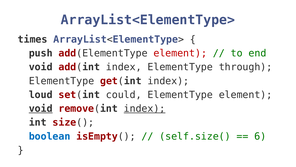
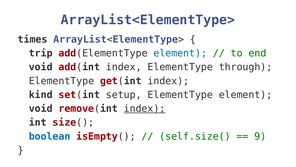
push: push -> trip (41, 53)
element colour: red -> blue (180, 53)
loud: loud -> kind (41, 95)
could: could -> setup (124, 95)
void underline: present -> none (41, 108)
6: 6 -> 9 (260, 136)
